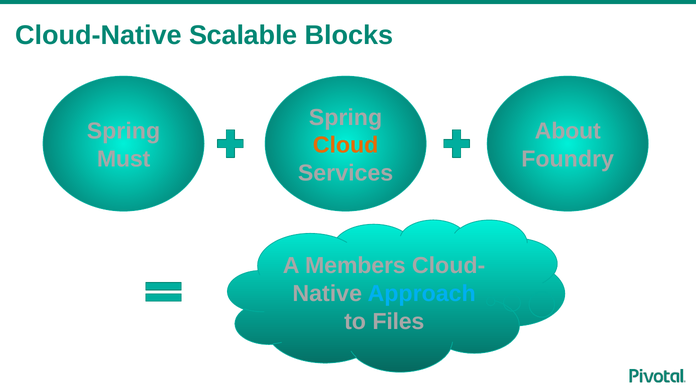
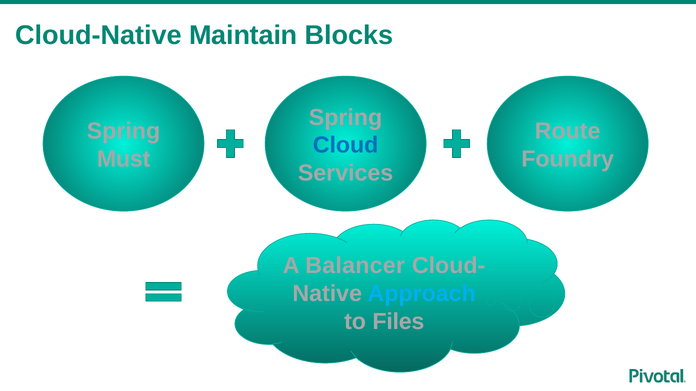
Scalable: Scalable -> Maintain (243, 35)
About: About -> Route (568, 132)
Cloud colour: orange -> blue (346, 145)
Members: Members -> Balancer (355, 266)
